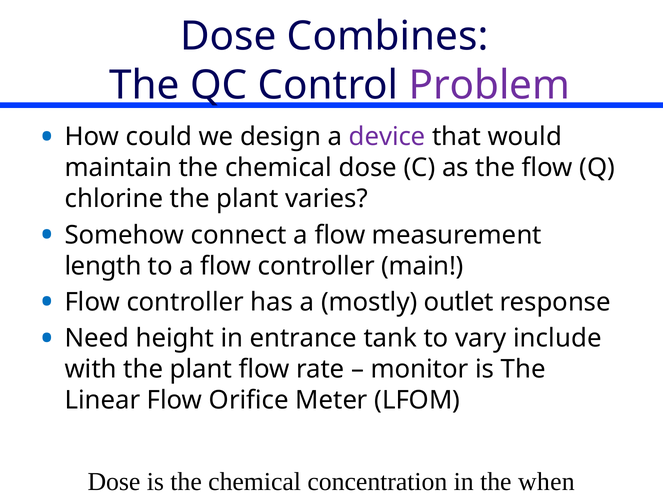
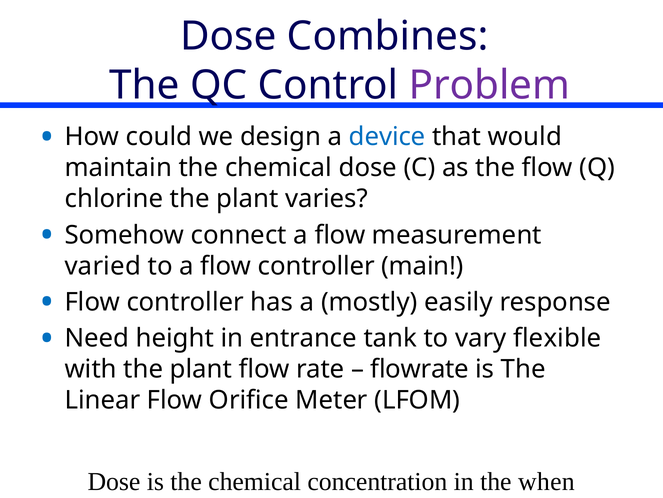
device colour: purple -> blue (387, 137)
length: length -> varied (103, 266)
outlet: outlet -> easily (458, 302)
include: include -> flexible (557, 338)
monitor: monitor -> flowrate (420, 369)
